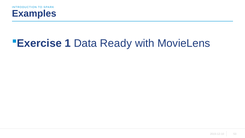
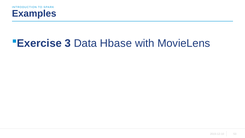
1: 1 -> 3 (68, 43)
Ready: Ready -> Hbase (116, 43)
